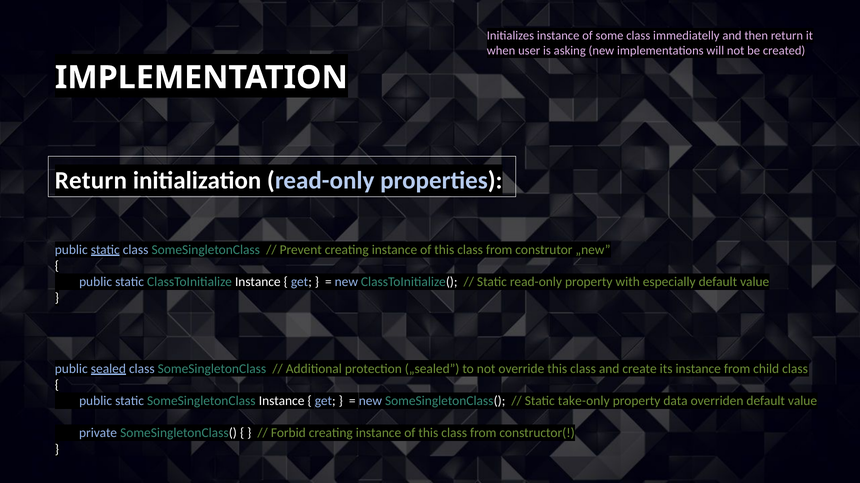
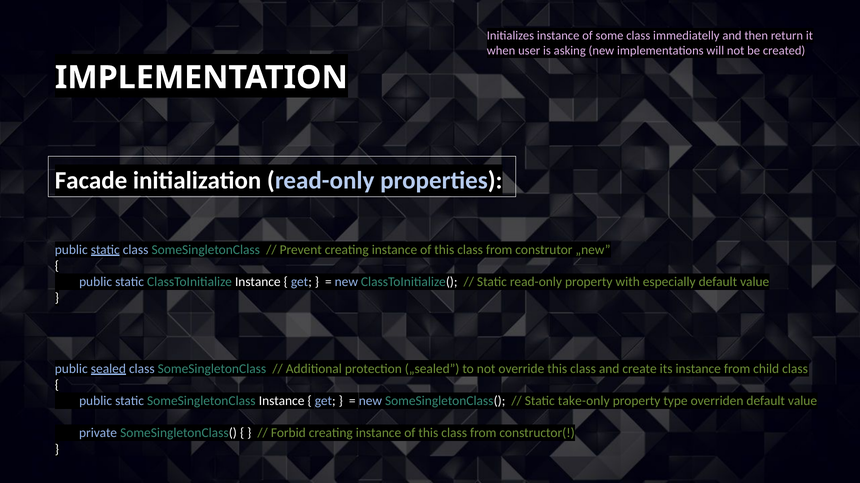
Return: Return -> Facade (91, 181)
data: data -> type (676, 401)
